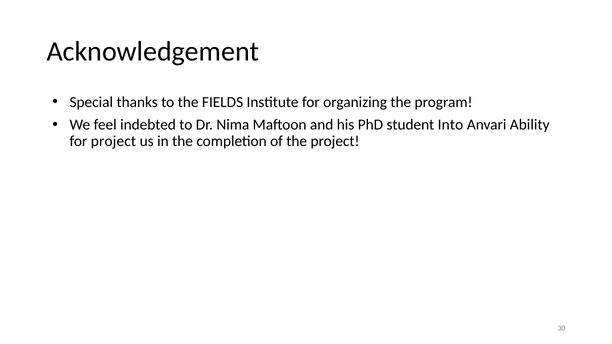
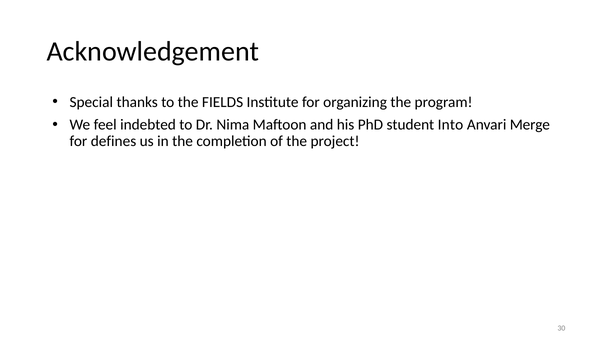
Ability: Ability -> Merge (530, 125)
for project: project -> defines (114, 142)
